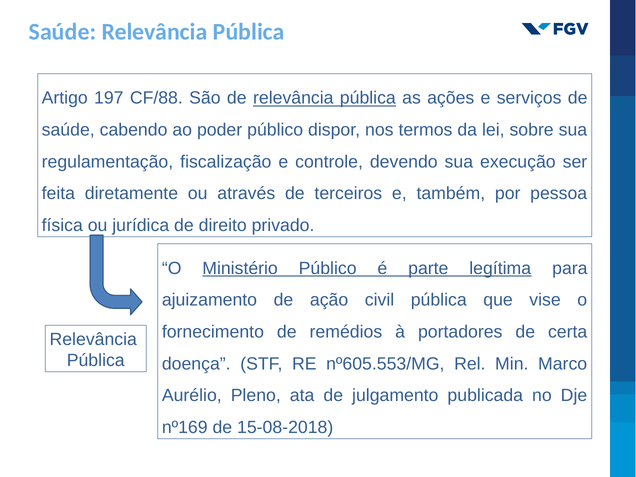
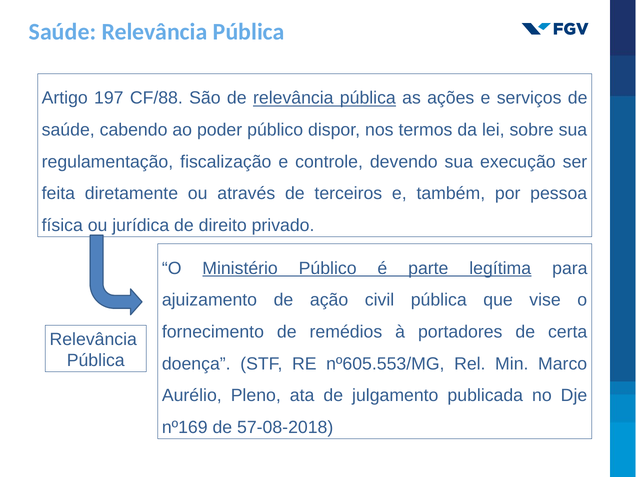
15-08-2018: 15-08-2018 -> 57-08-2018 (285, 427)
